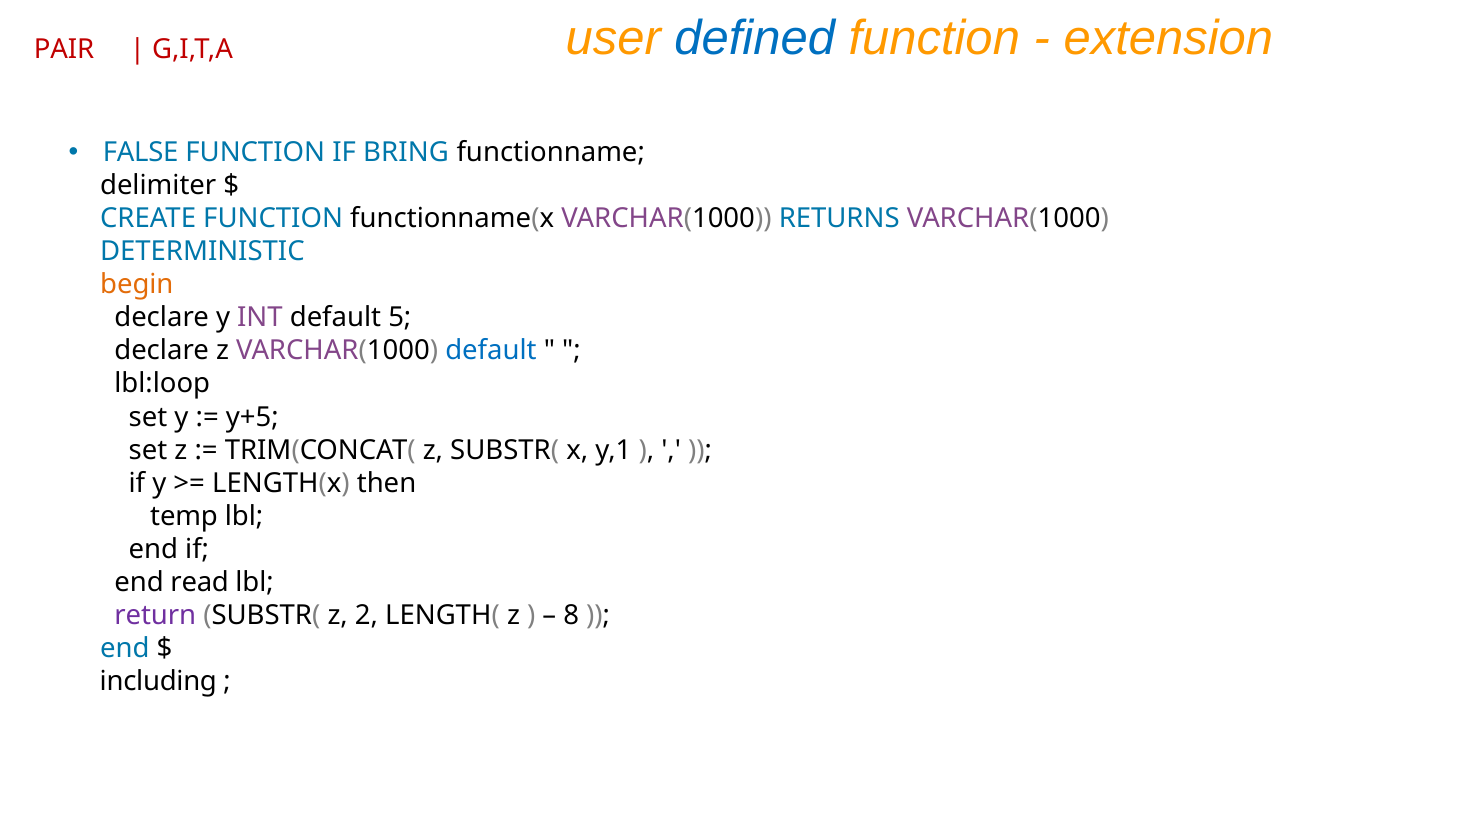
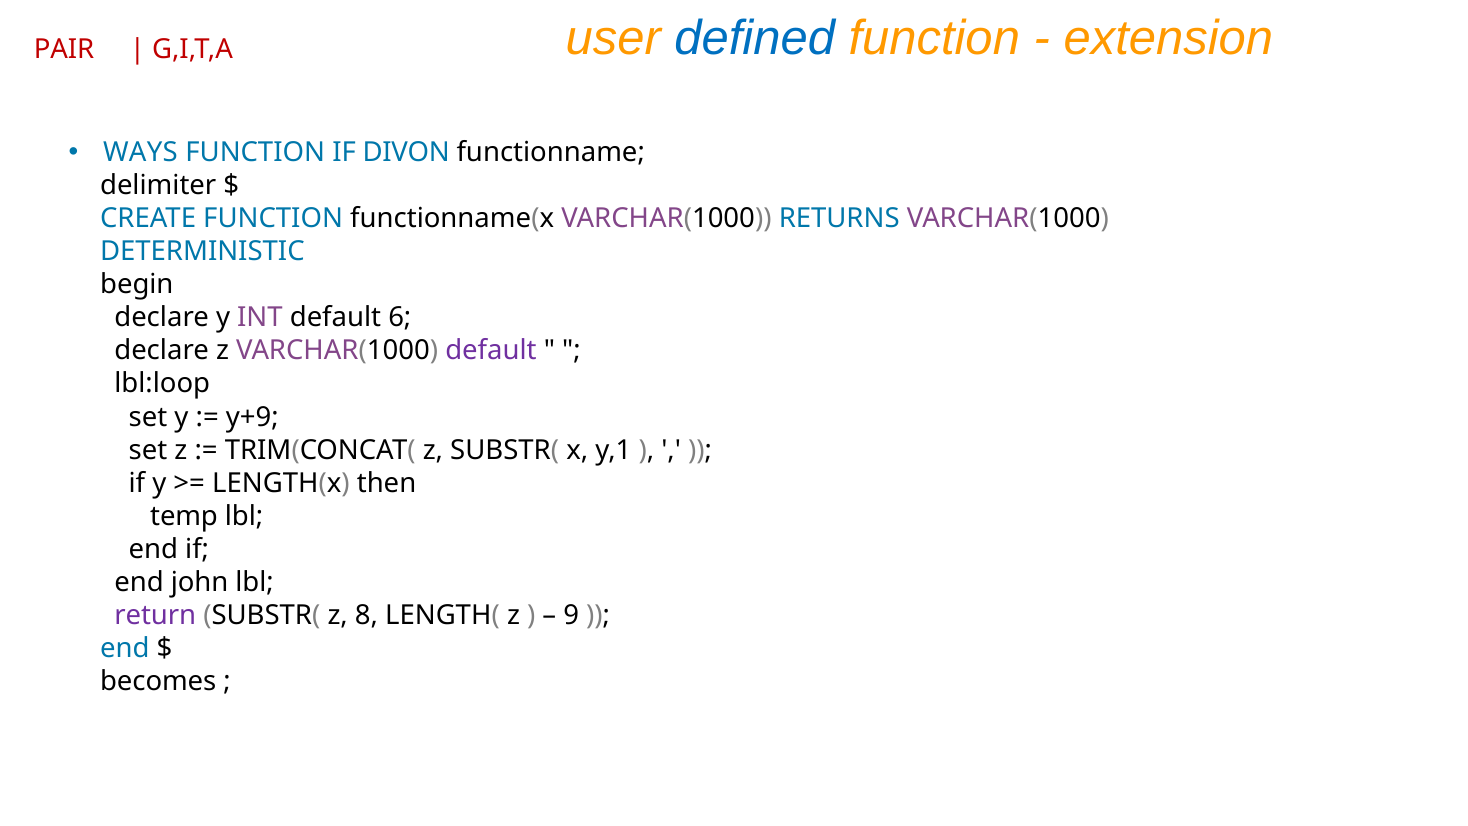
FALSE: FALSE -> WAYS (140, 153)
BRING: BRING -> DIVON (406, 153)
begin colour: orange -> black (137, 285)
5: 5 -> 6 (400, 318)
default colour: blue -> purple (491, 351)
y+5: y+5 -> y+9 (252, 417)
read: read -> john (200, 582)
2: 2 -> 8 (366, 615)
8: 8 -> 9 (571, 615)
including: including -> becomes (158, 681)
